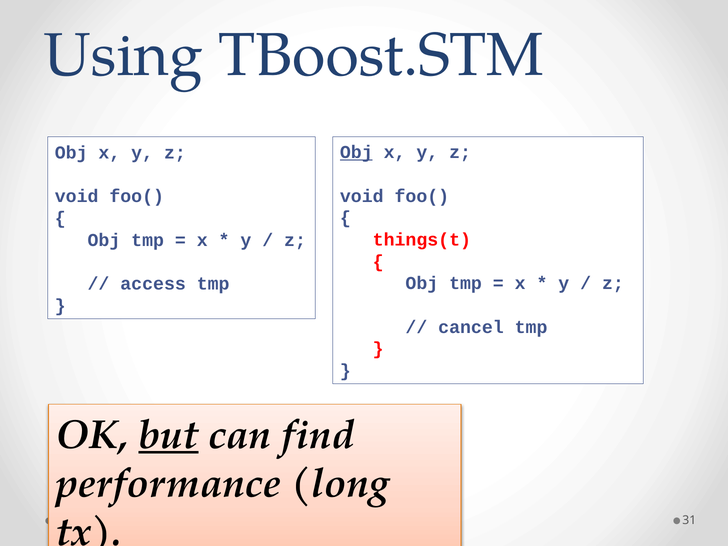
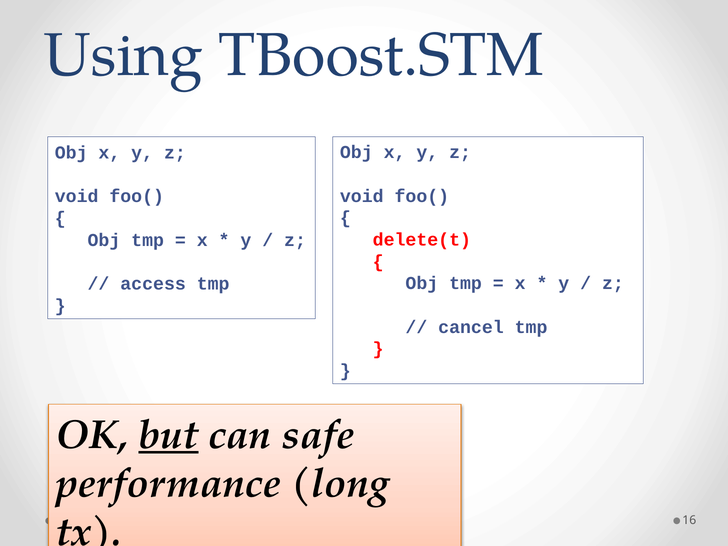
Obj underline: present -> none (356, 152)
things(t: things(t -> delete(t (422, 240)
find: find -> safe (318, 435)
31: 31 -> 16 (689, 520)
